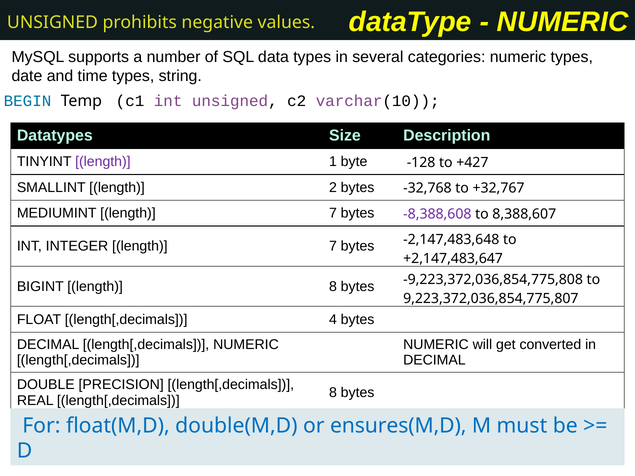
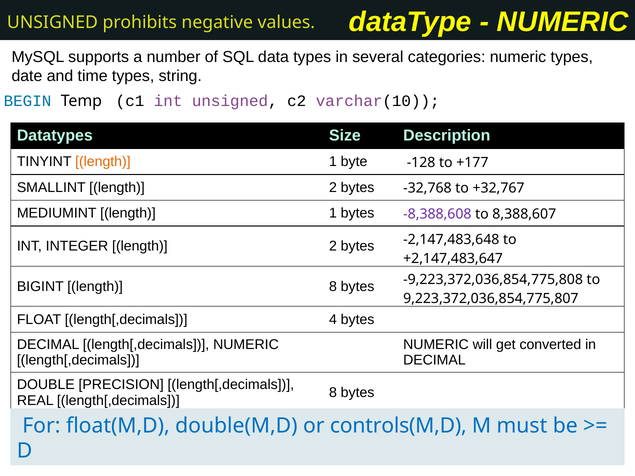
length colour: purple -> orange (103, 162)
+427: +427 -> +177 (472, 163)
MEDIUMINT length 7: 7 -> 1 (333, 213)
INTEGER length 7: 7 -> 2 (333, 246)
ensures(M,D: ensures(M,D -> controls(M,D (398, 426)
